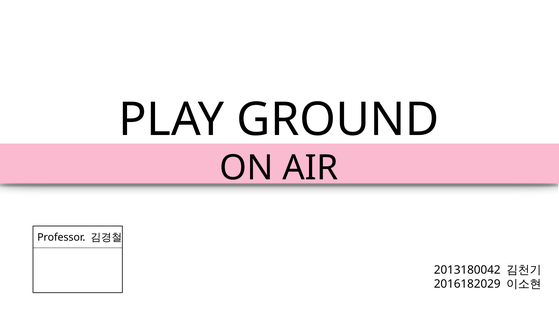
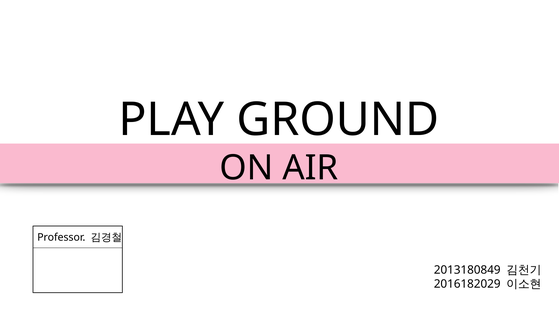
2013180042: 2013180042 -> 2013180849 (467, 270)
